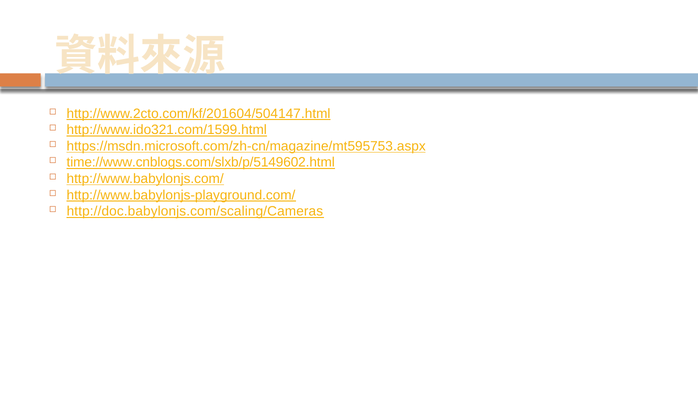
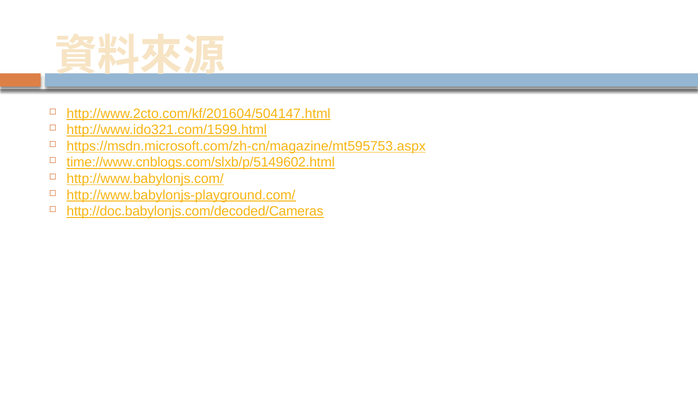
http://doc.babylonjs.com/scaling/Cameras: http://doc.babylonjs.com/scaling/Cameras -> http://doc.babylonjs.com/decoded/Cameras (195, 211)
